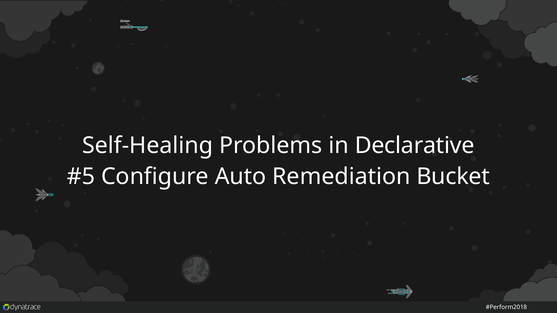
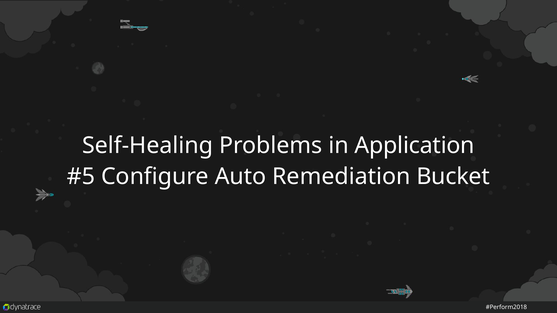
Declarative: Declarative -> Application (415, 146)
